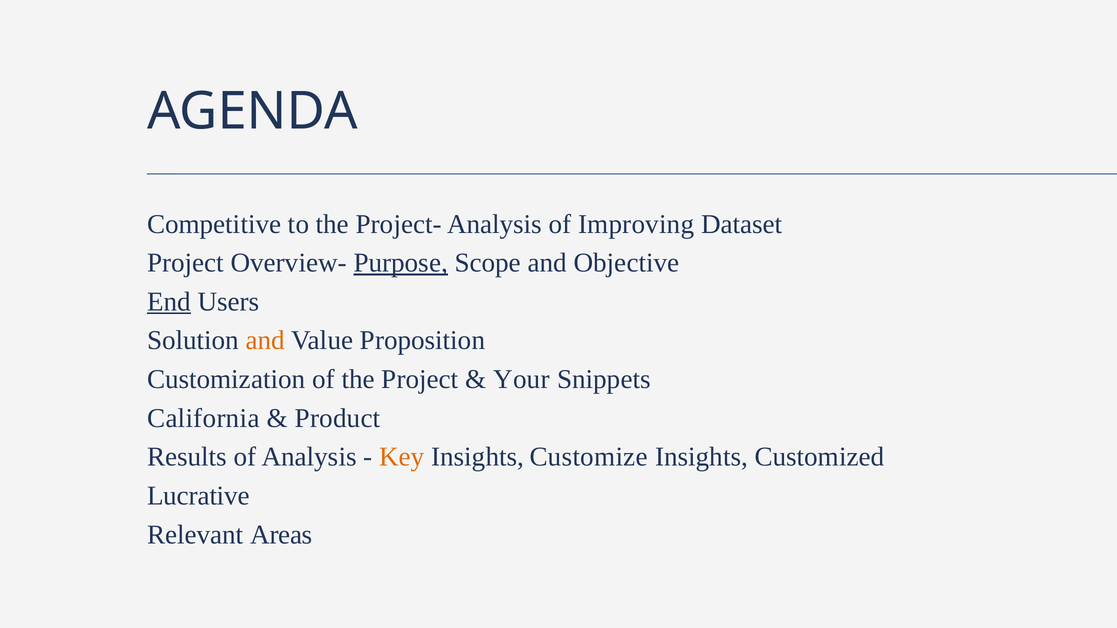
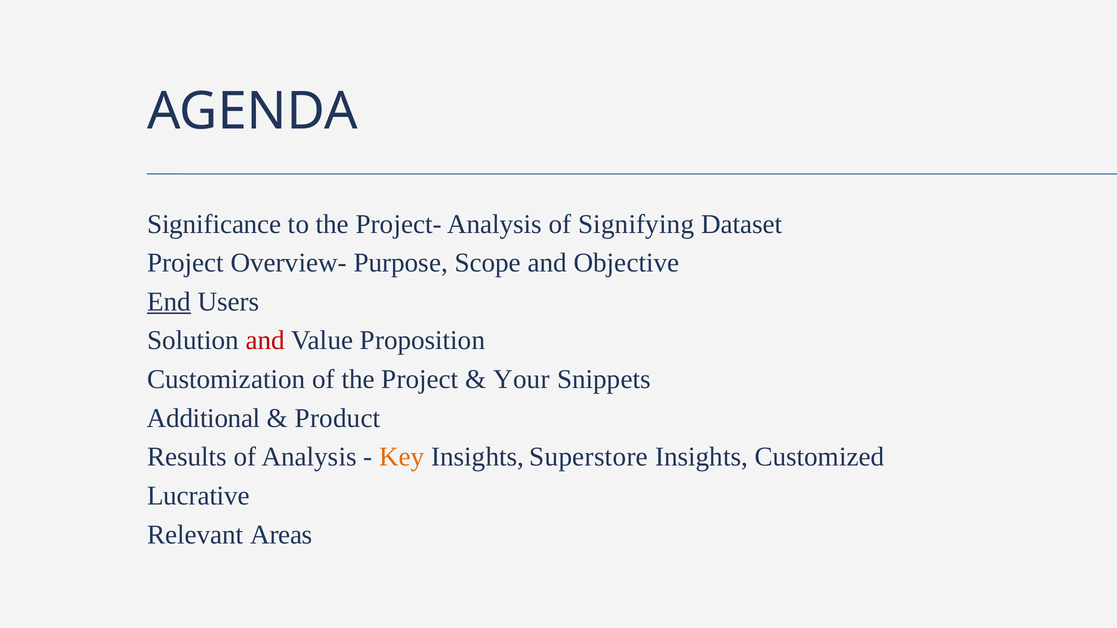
Competitive: Competitive -> Significance (214, 224)
Improving: Improving -> Signifying (636, 224)
Purpose underline: present -> none (401, 263)
and colour: orange -> red (265, 341)
California: California -> Additional (204, 418)
Customize: Customize -> Superstore (589, 457)
